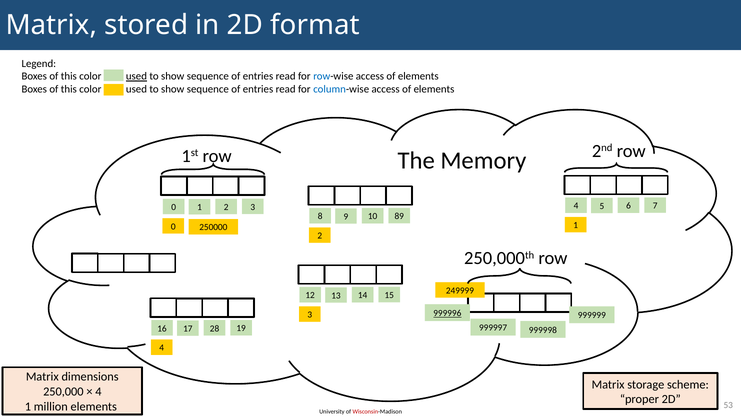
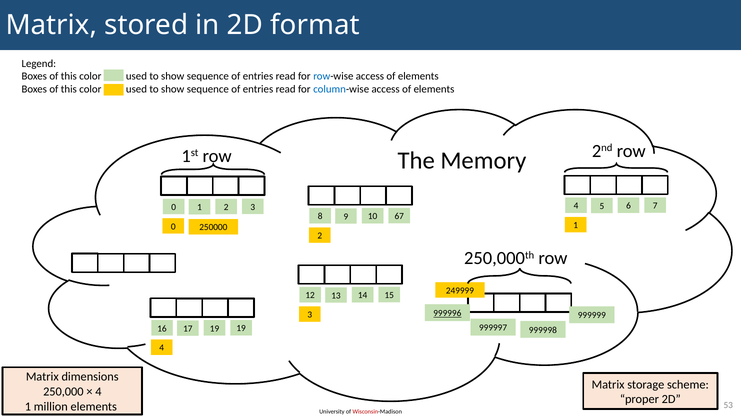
used underline: present -> none (136, 76)
89: 89 -> 67 (399, 216)
17 28: 28 -> 19 (215, 328)
